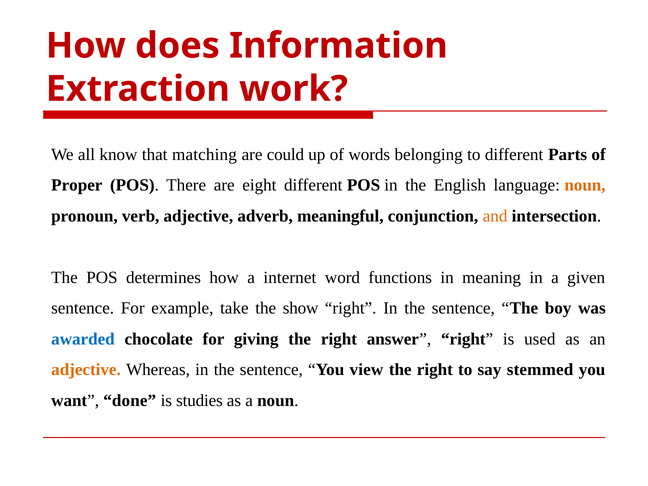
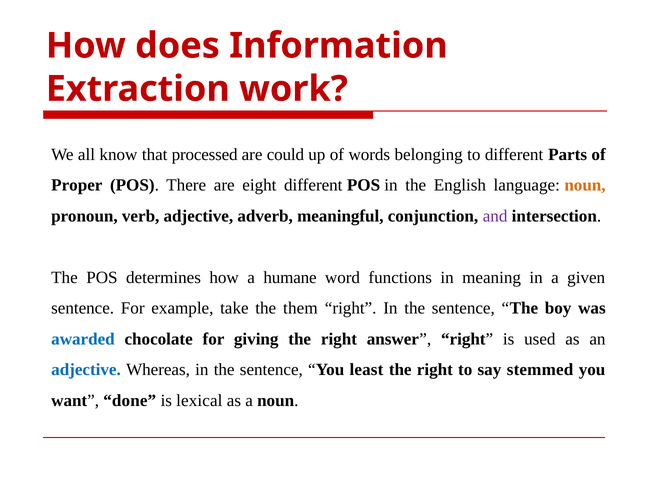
matching: matching -> processed (205, 154)
and colour: orange -> purple (495, 216)
internet: internet -> humane (290, 278)
show: show -> them (300, 308)
adjective colour: orange -> blue (86, 370)
view: view -> least (366, 370)
studies: studies -> lexical (199, 401)
